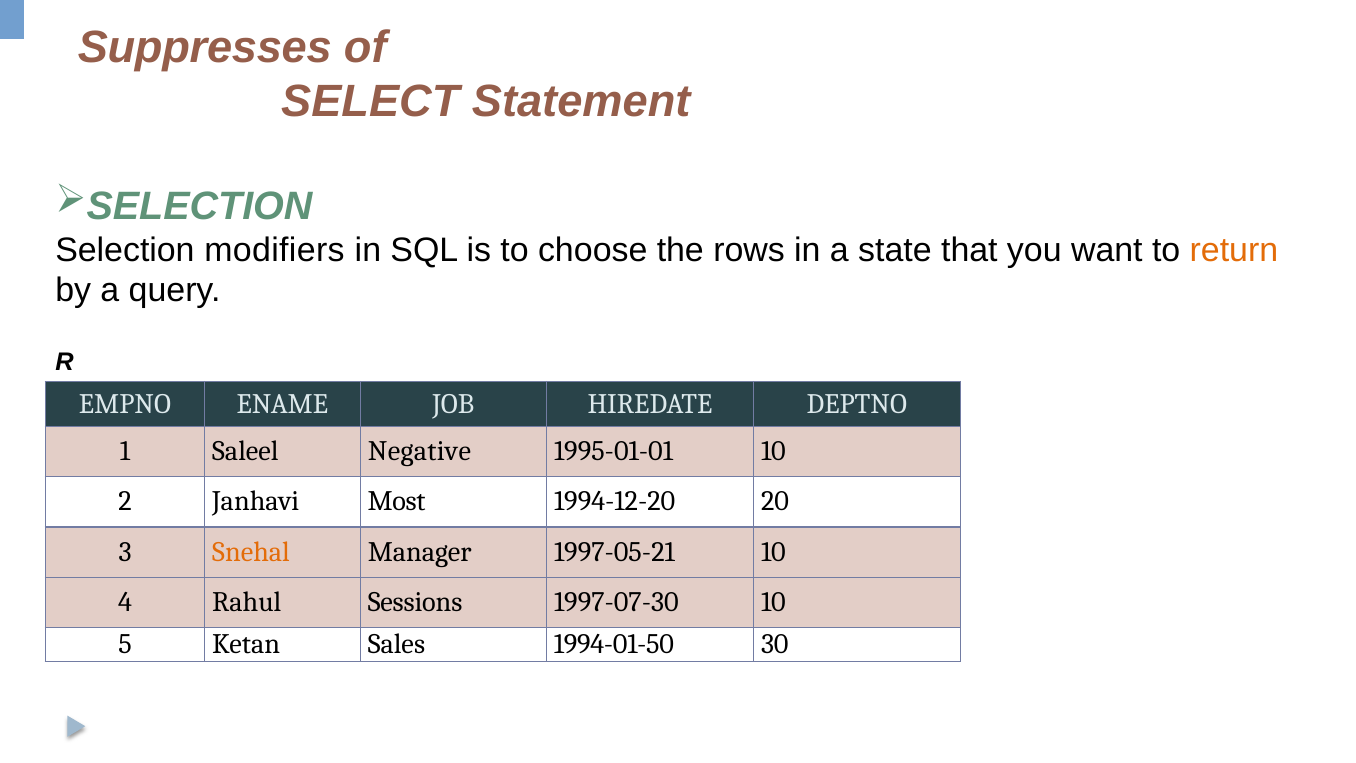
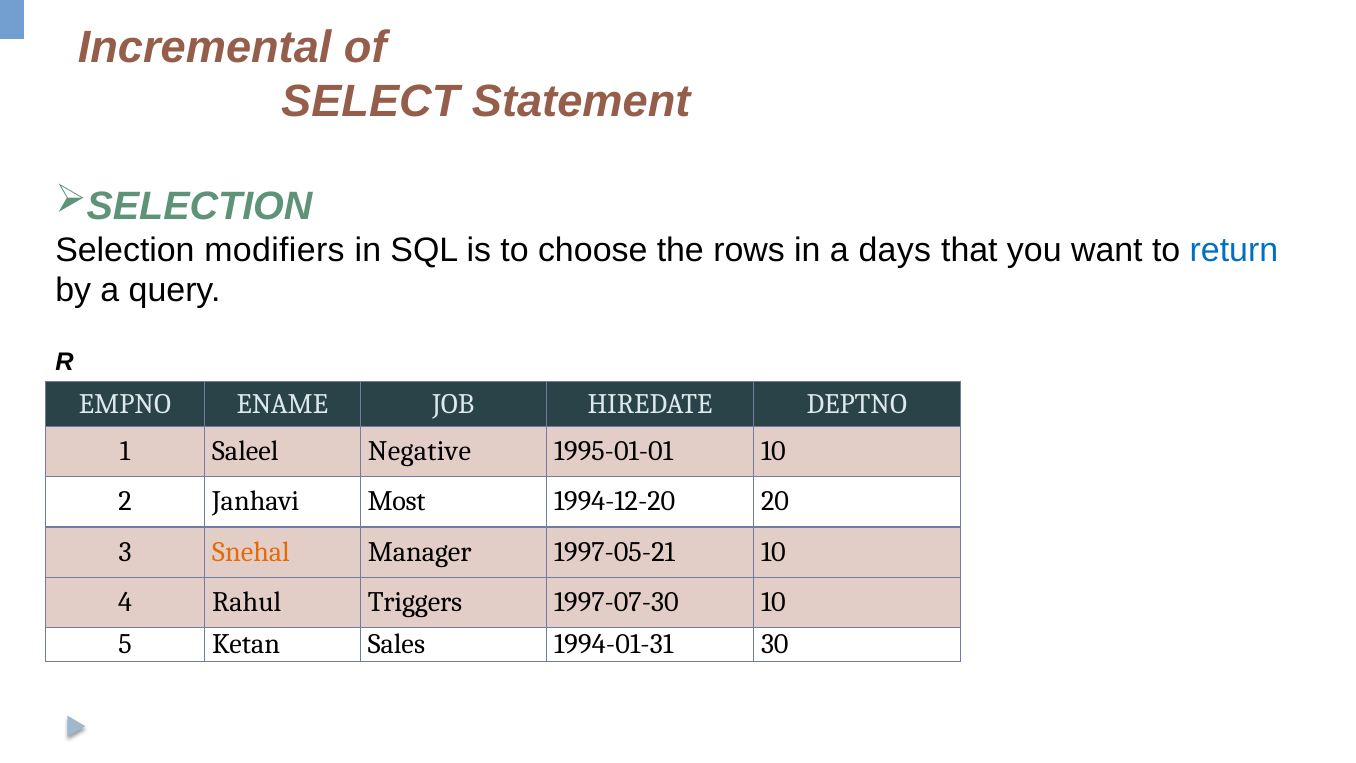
Suppresses: Suppresses -> Incremental (205, 47)
state: state -> days (895, 250)
return colour: orange -> blue (1234, 250)
Sessions: Sessions -> Triggers (415, 602)
1994-01-50: 1994-01-50 -> 1994-01-31 (614, 644)
